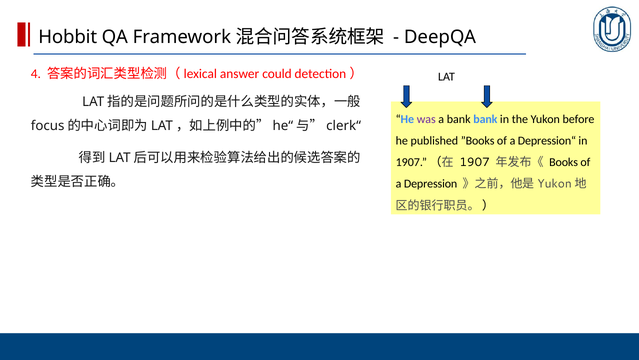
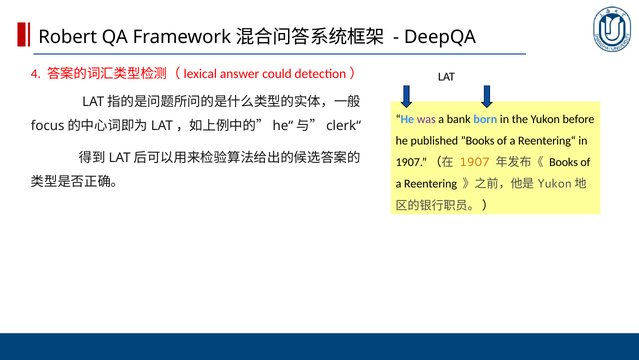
Hobbit: Hobbit -> Robert (68, 37)
bank bank: bank -> born (485, 119)
Depression“: Depression“ -> Reentering“ (547, 141)
1907 colour: black -> orange (475, 162)
Depression: Depression -> Reentering (431, 184)
